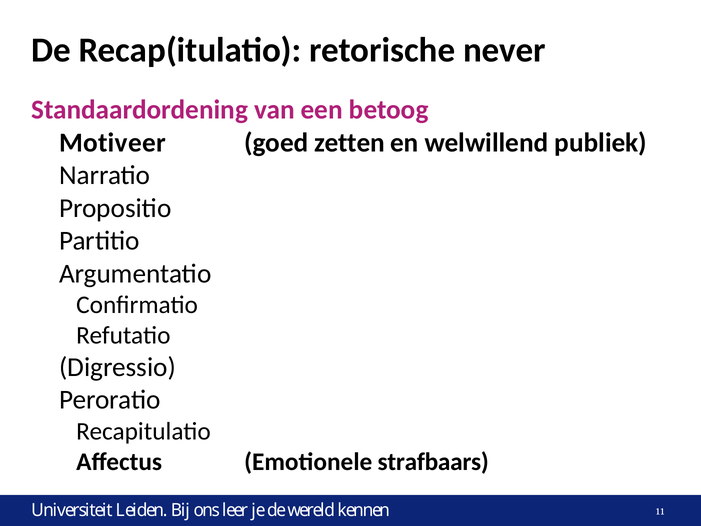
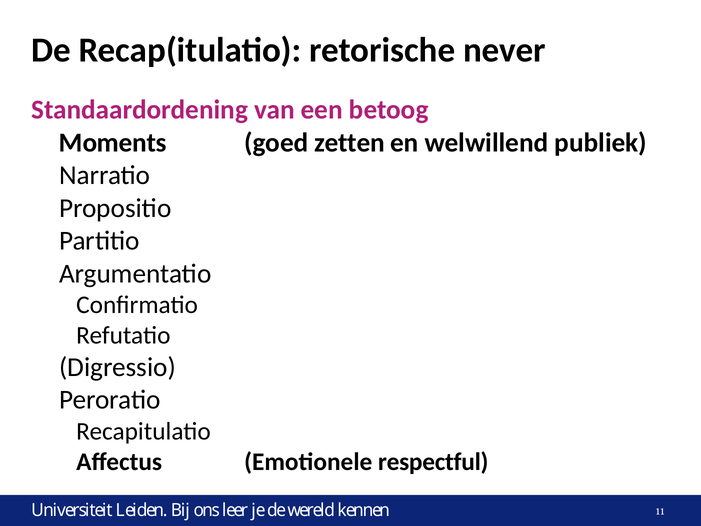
Motiveer: Motiveer -> Moments (113, 143)
strafbaars: strafbaars -> respectful (433, 461)
